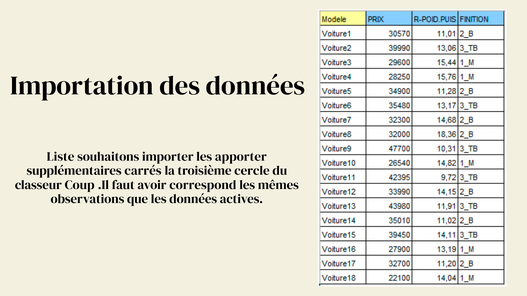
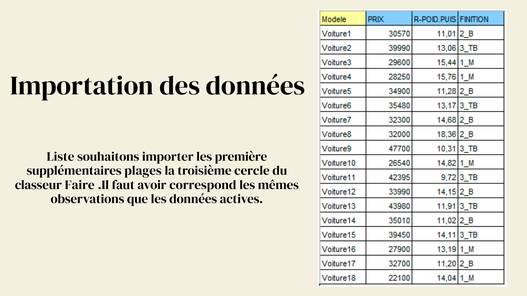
apporter: apporter -> première (241, 157)
carrés: carrés -> plages (143, 171)
Coup: Coup -> Faire (80, 185)
